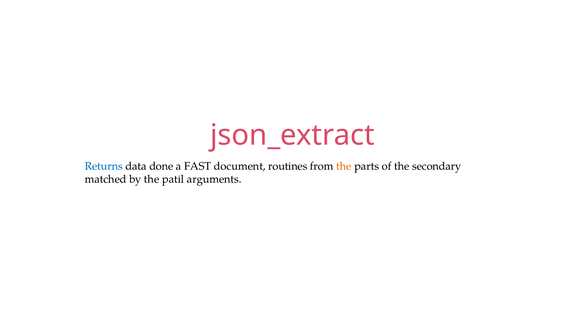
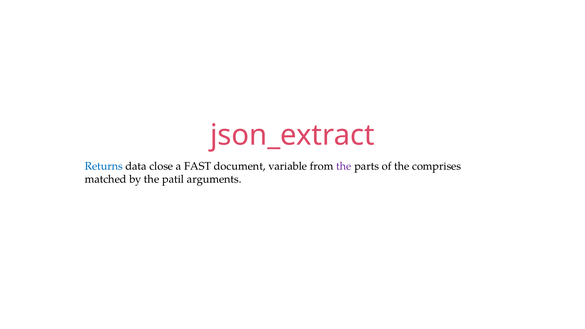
done: done -> close (161, 166)
routines: routines -> variable (288, 166)
the colour: orange -> purple (344, 166)
secondary: secondary -> comprises (437, 166)
